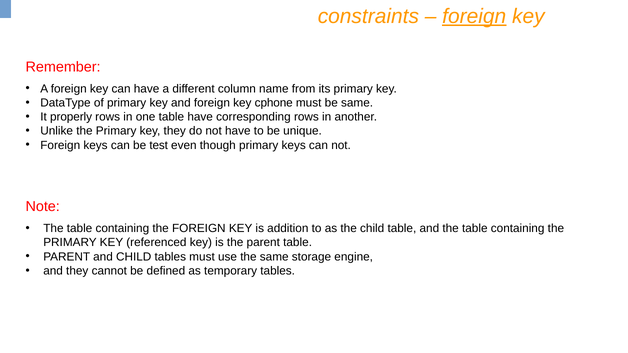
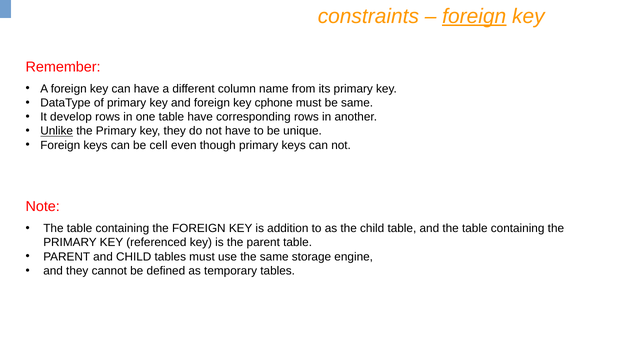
properly: properly -> develop (71, 117)
Unlike underline: none -> present (57, 131)
test: test -> cell (159, 145)
